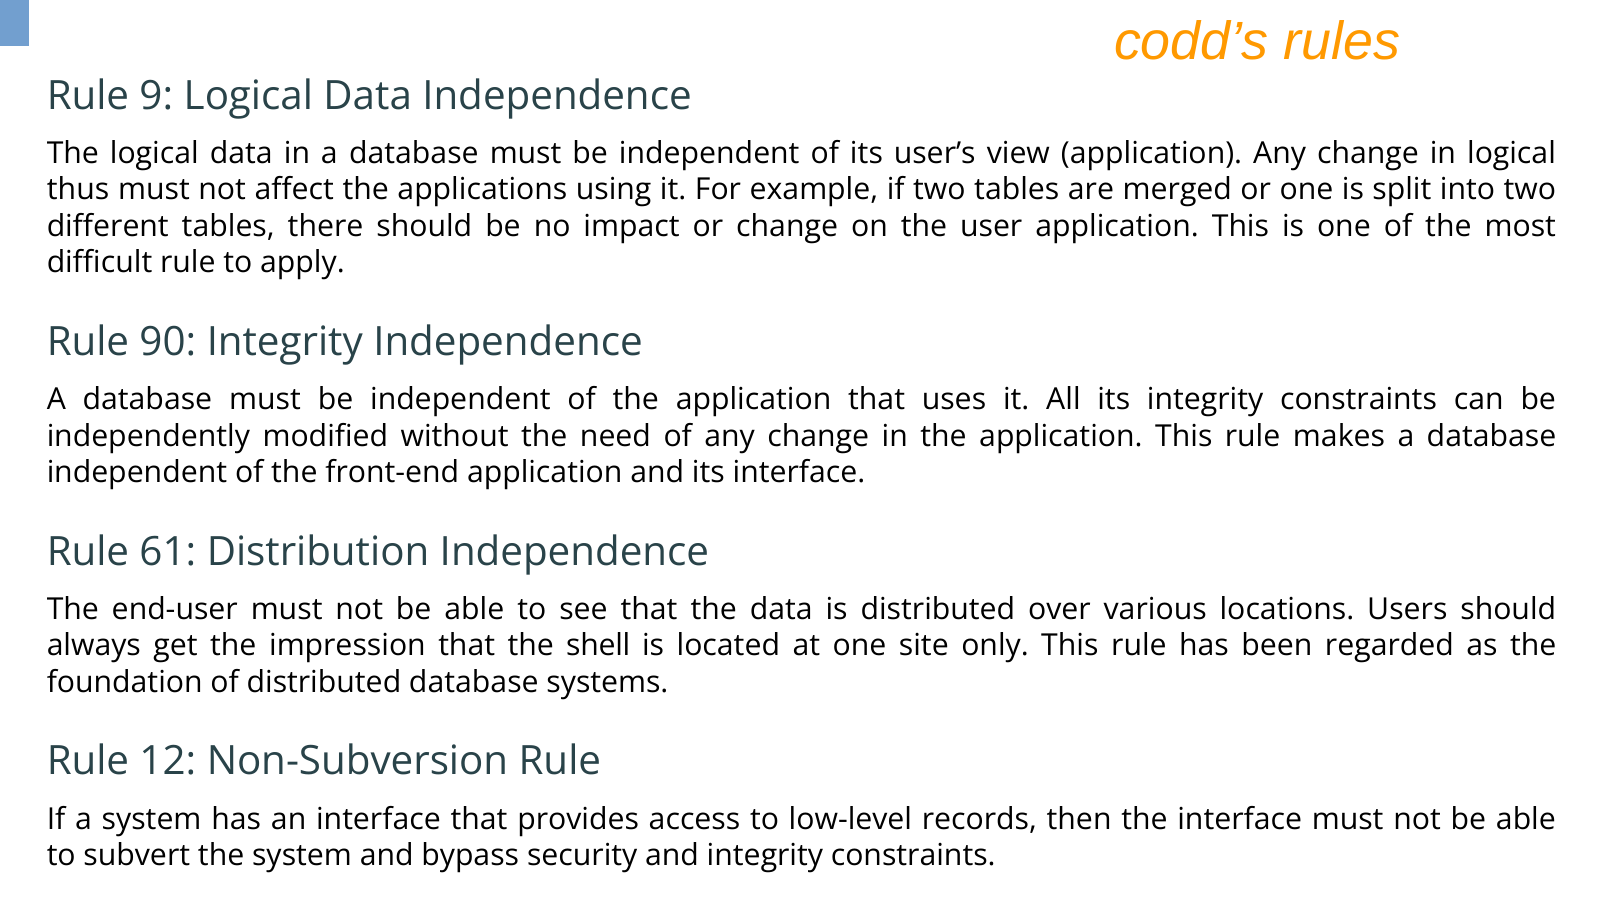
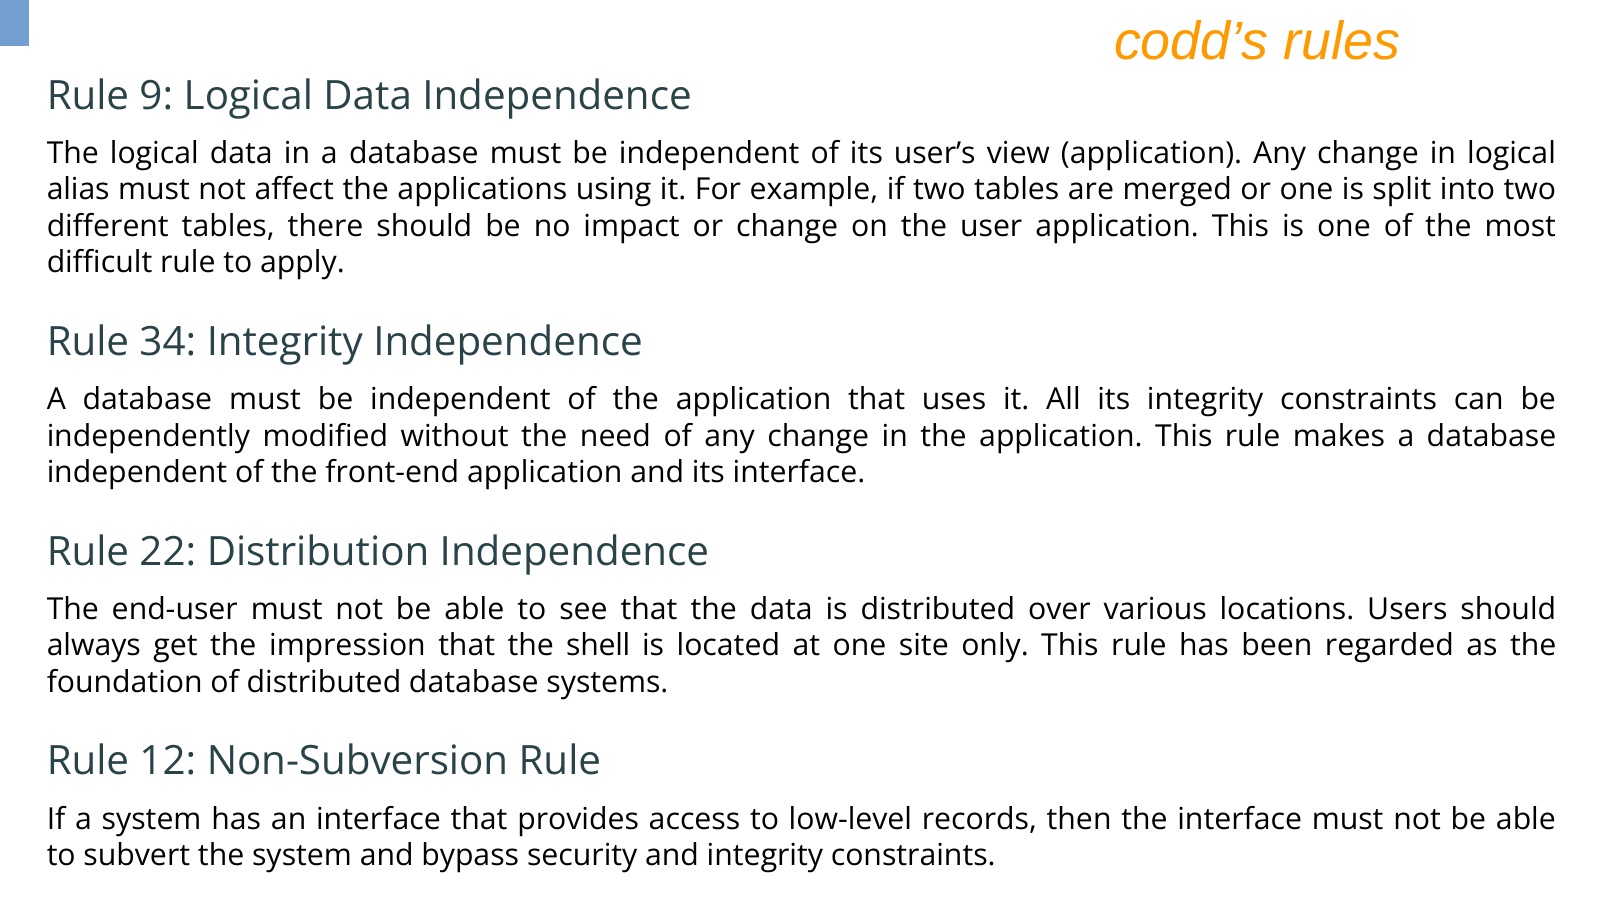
thus: thus -> alias (78, 190)
90: 90 -> 34 (168, 342)
61: 61 -> 22 (168, 552)
